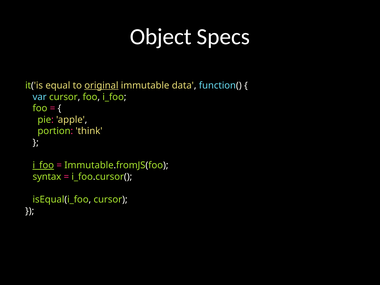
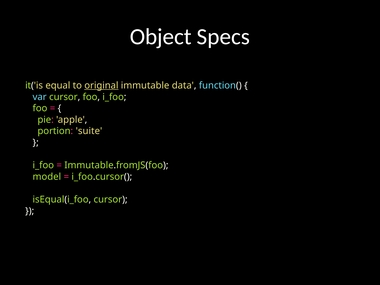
think: think -> suite (89, 131)
i_foo underline: present -> none (43, 165)
syntax: syntax -> model (47, 177)
